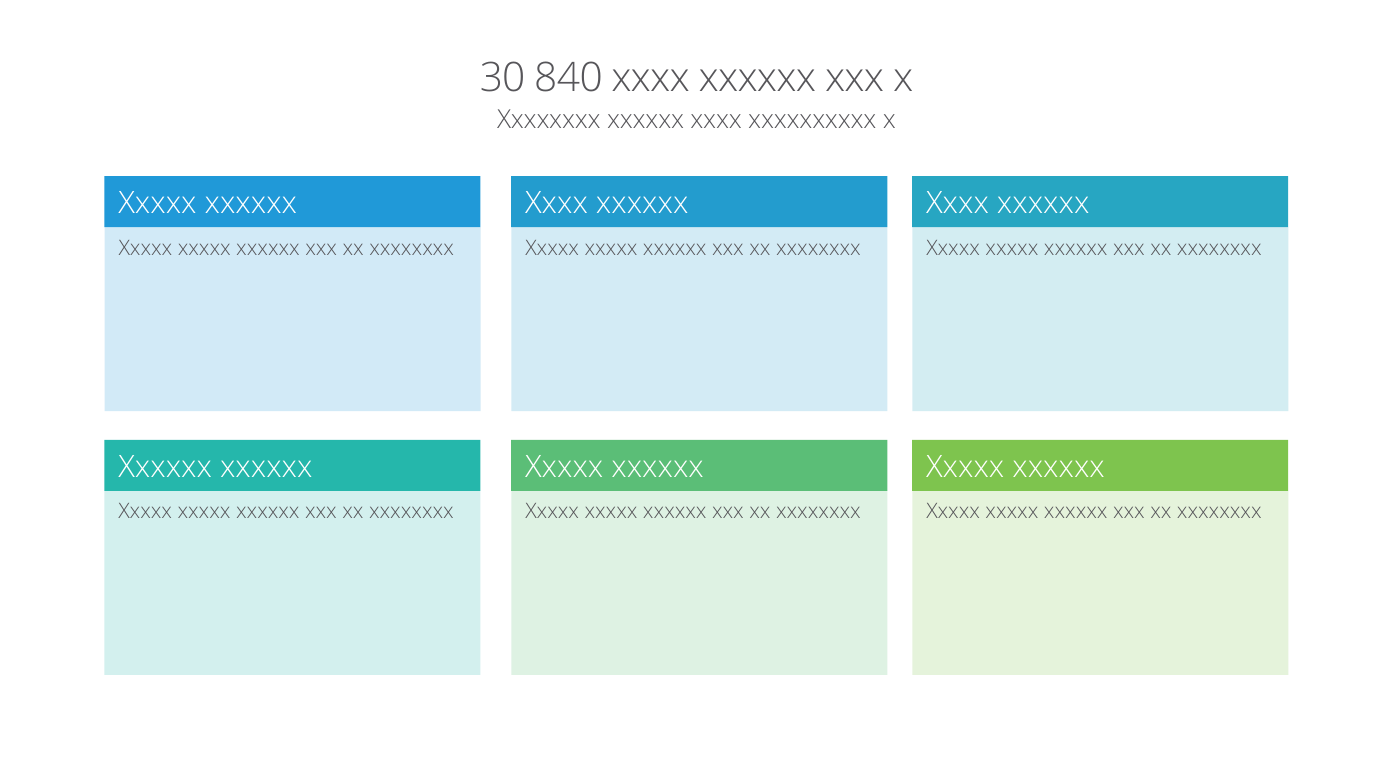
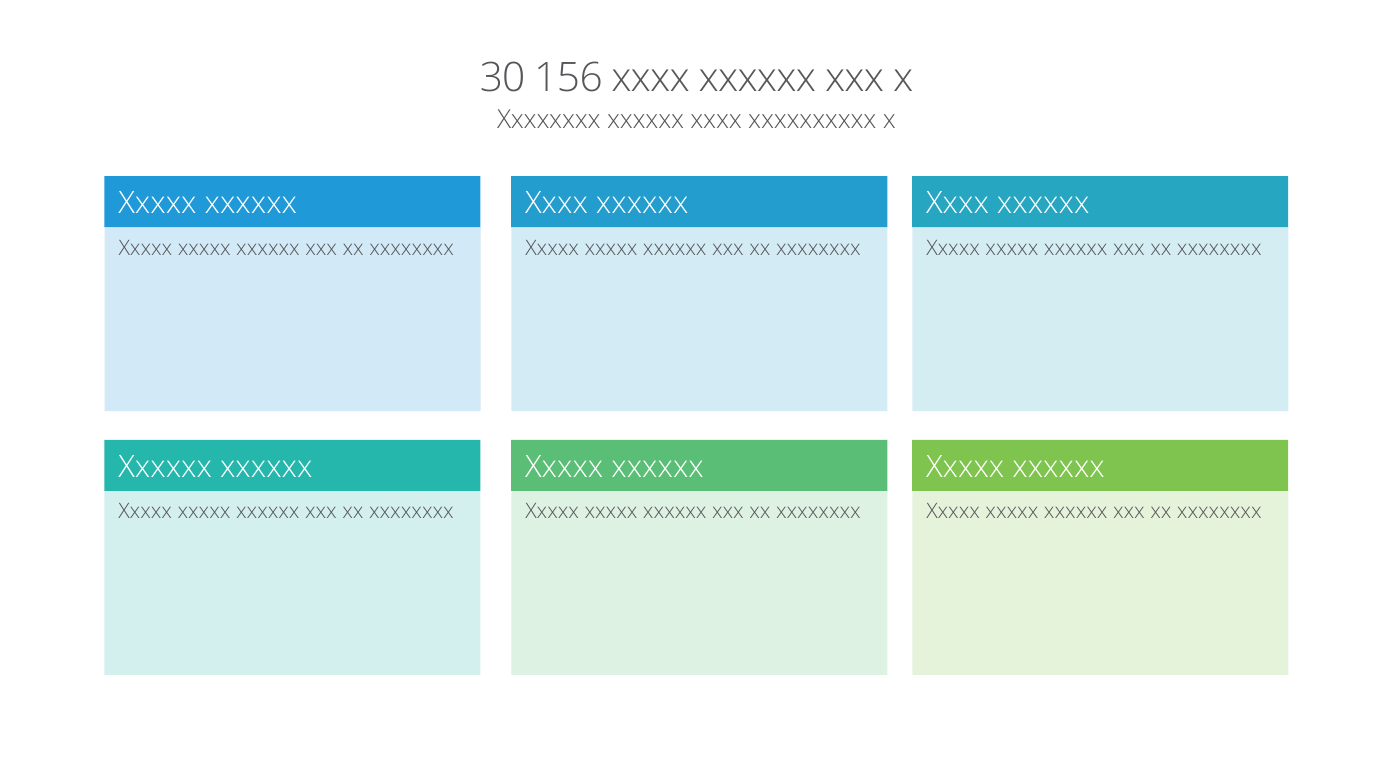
840: 840 -> 156 (568, 78)
